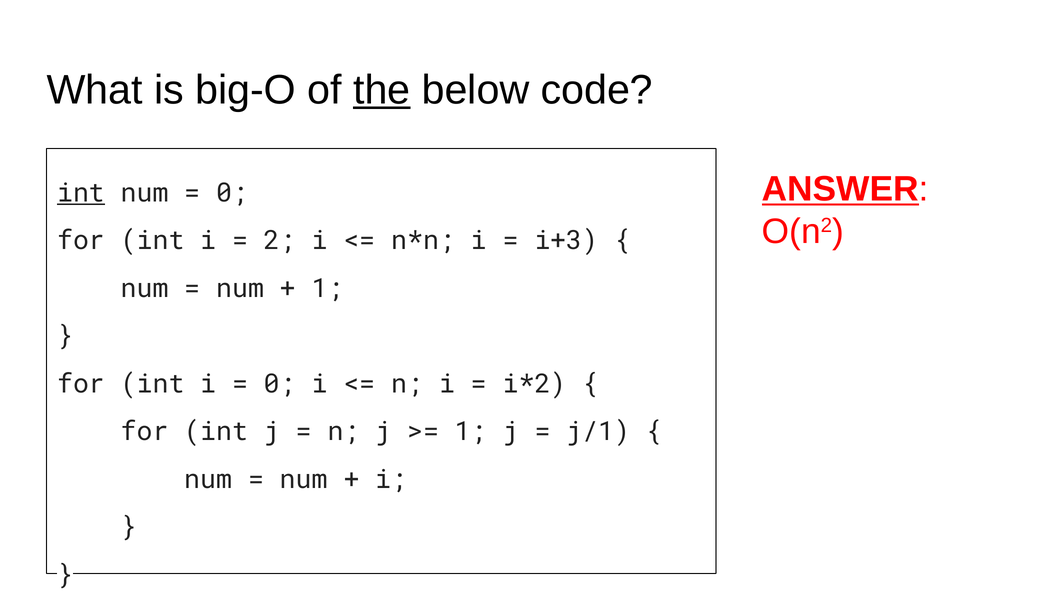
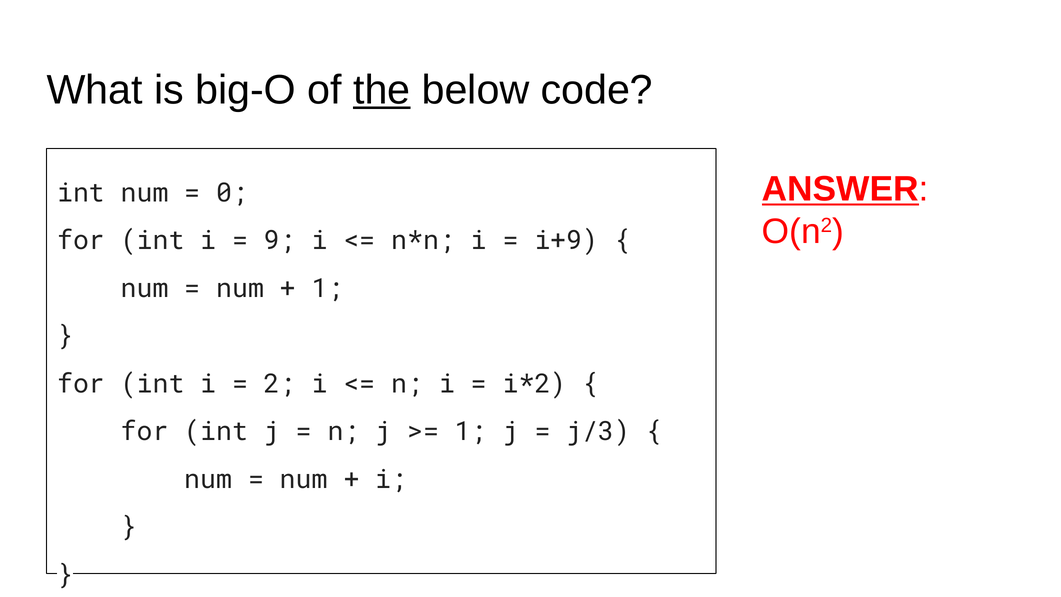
int underline: present -> none (81, 193)
2: 2 -> 9 (280, 241)
i+3: i+3 -> i+9 (566, 241)
0: 0 -> 2 (280, 384)
j/1: j/1 -> j/3 (598, 432)
